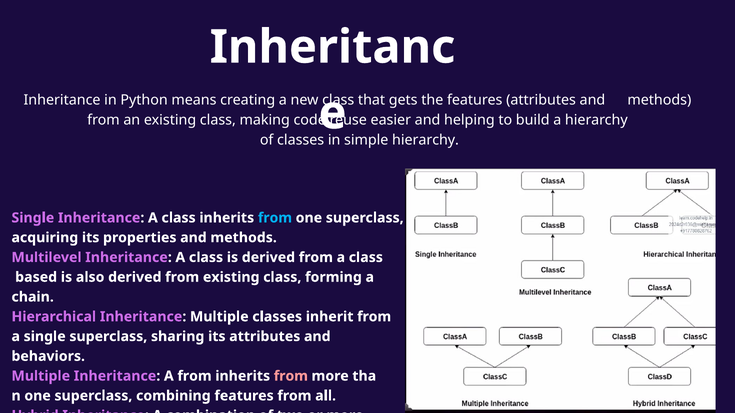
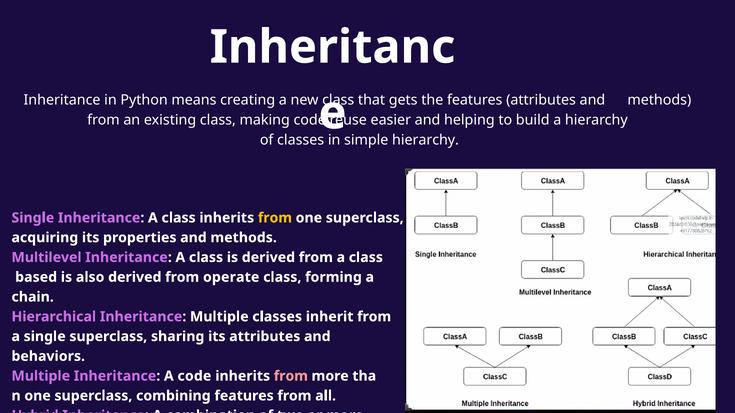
from colour: light blue -> yellow (275, 218)
from existing: existing -> operate (231, 277)
A from: from -> code (194, 376)
